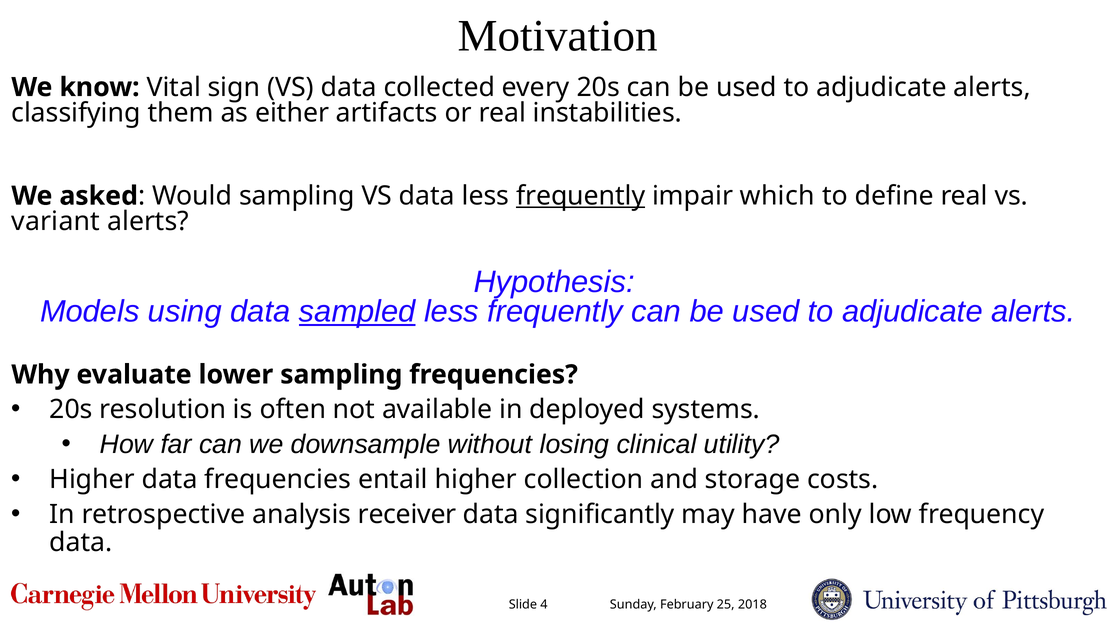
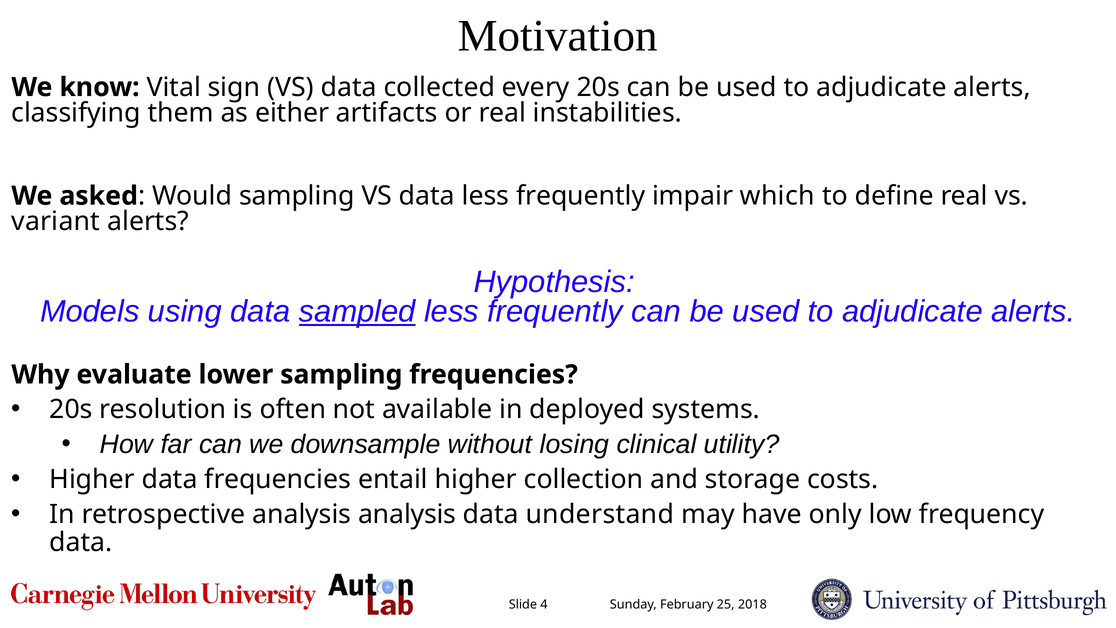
frequently underline: present -> none (581, 196)
analysis receiver: receiver -> analysis (407, 514)
significantly: significantly -> understand (600, 514)
